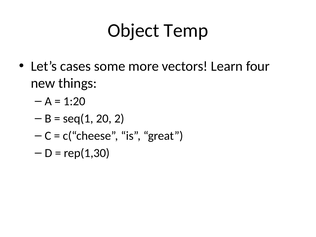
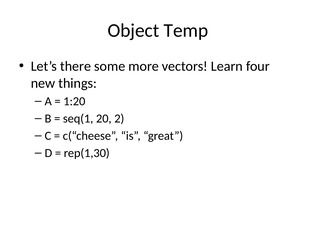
cases: cases -> there (76, 66)
